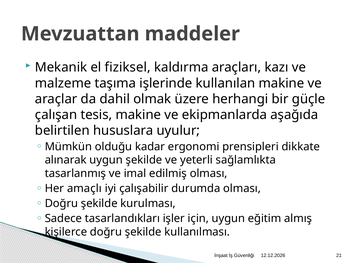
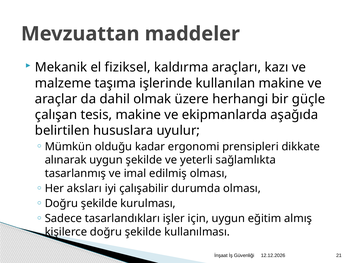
amaçlı: amaçlı -> aksları (84, 188)
